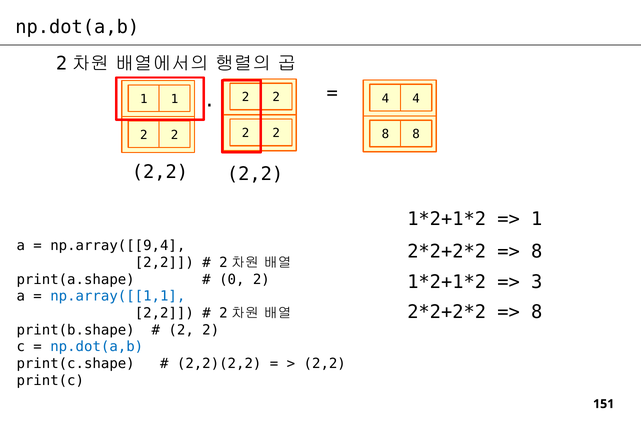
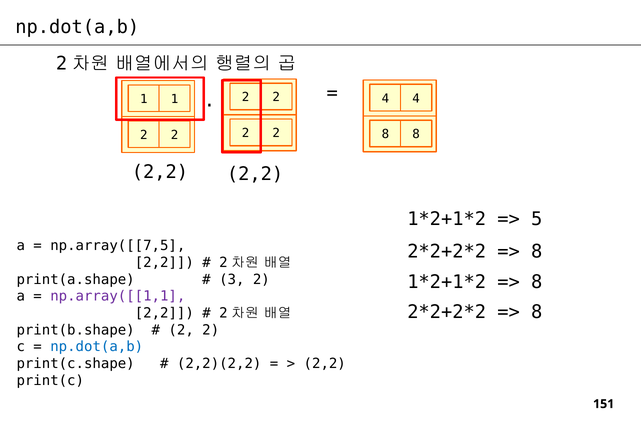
1: 1 -> 5 (537, 219)
np.array([[9,4: np.array([[9,4 -> np.array([[7,5 (118, 246)
0: 0 -> 3 (232, 279)
3: 3 -> 8 (537, 282)
np.array([[1,1 colour: blue -> purple (118, 296)
